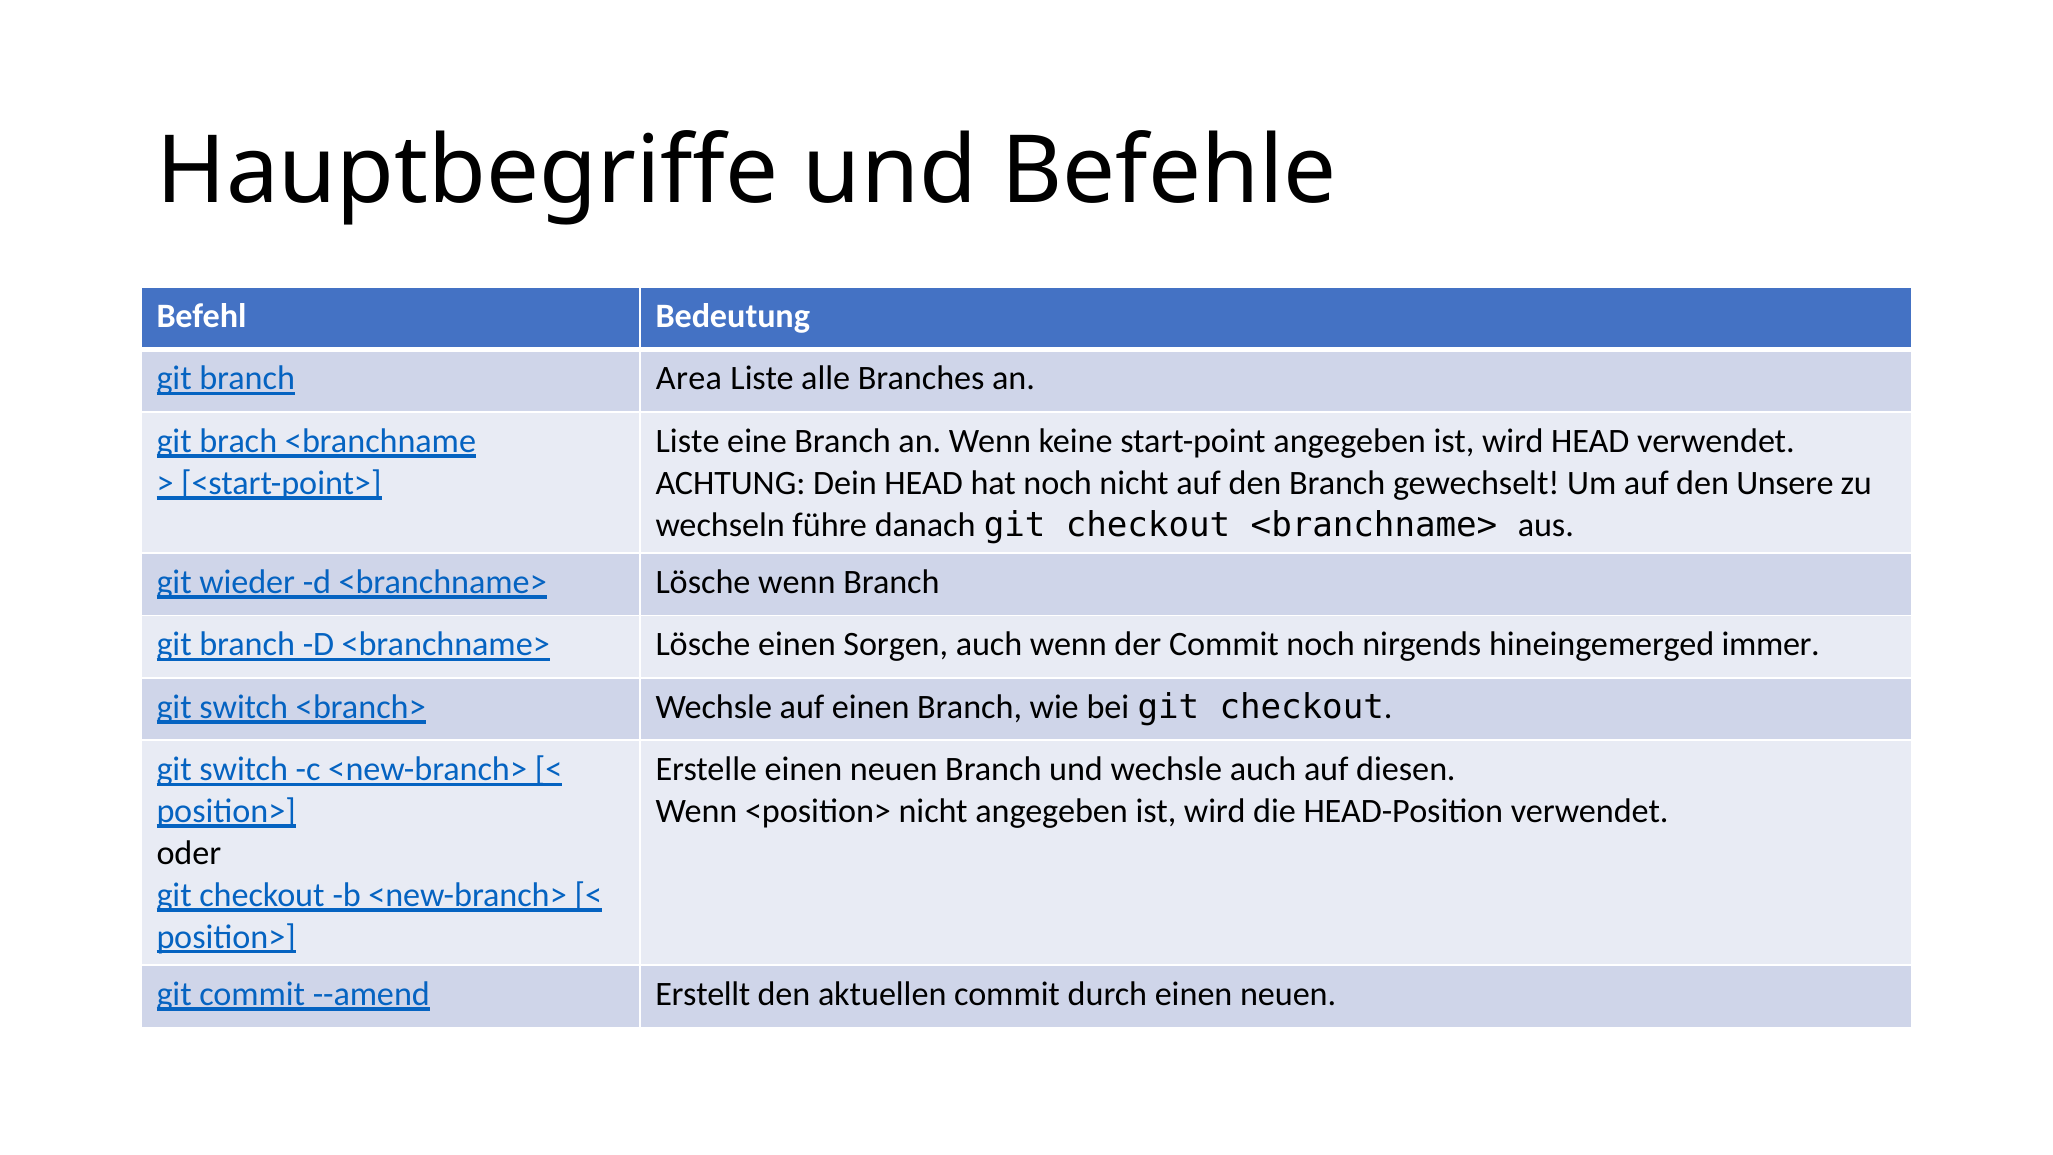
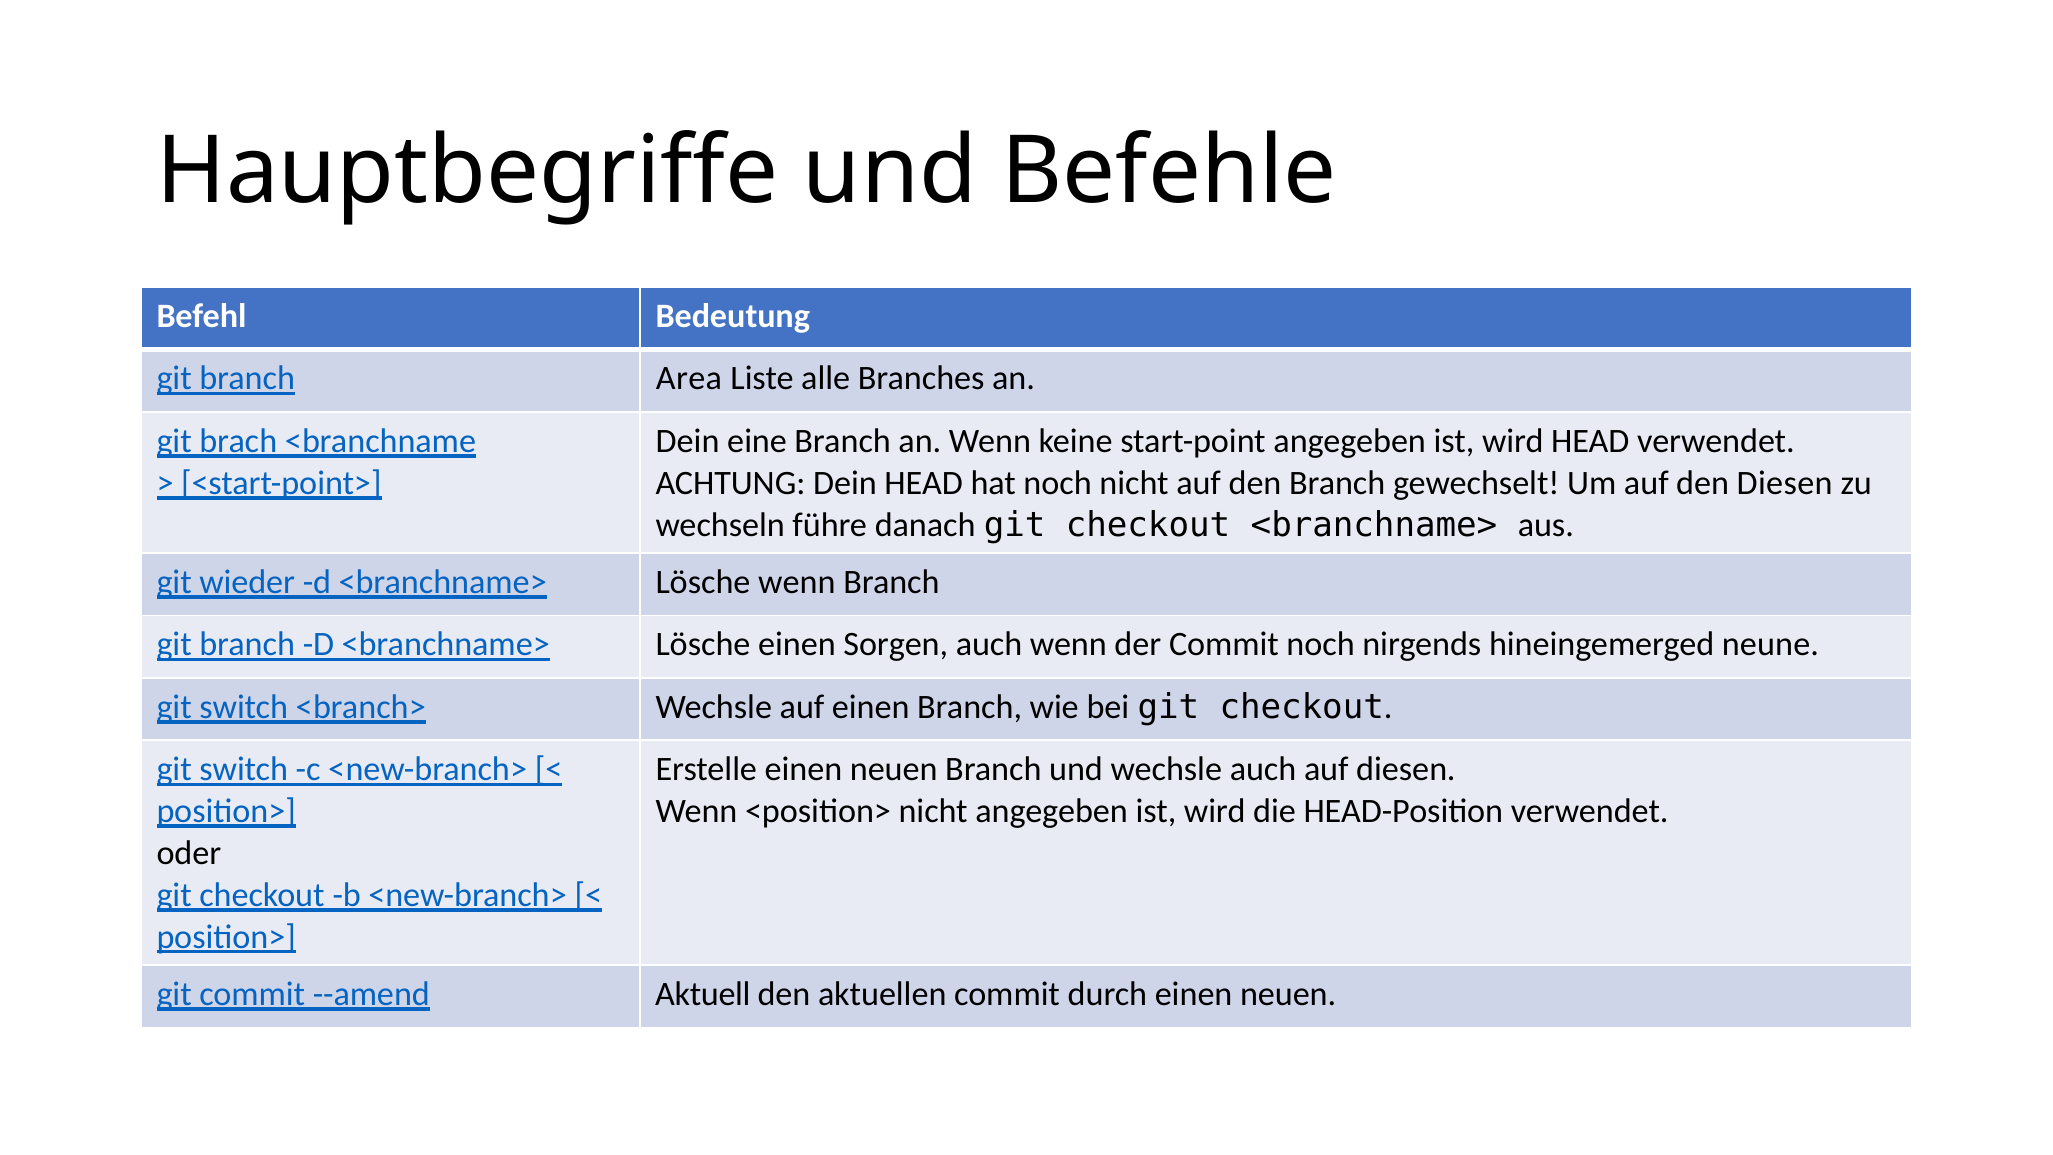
Liste: Liste -> Dein (688, 441)
den Unsere: Unsere -> Diesen (1785, 483)
immer: immer -> neune (1770, 644)
Erstellt: Erstellt -> Aktuell (703, 994)
